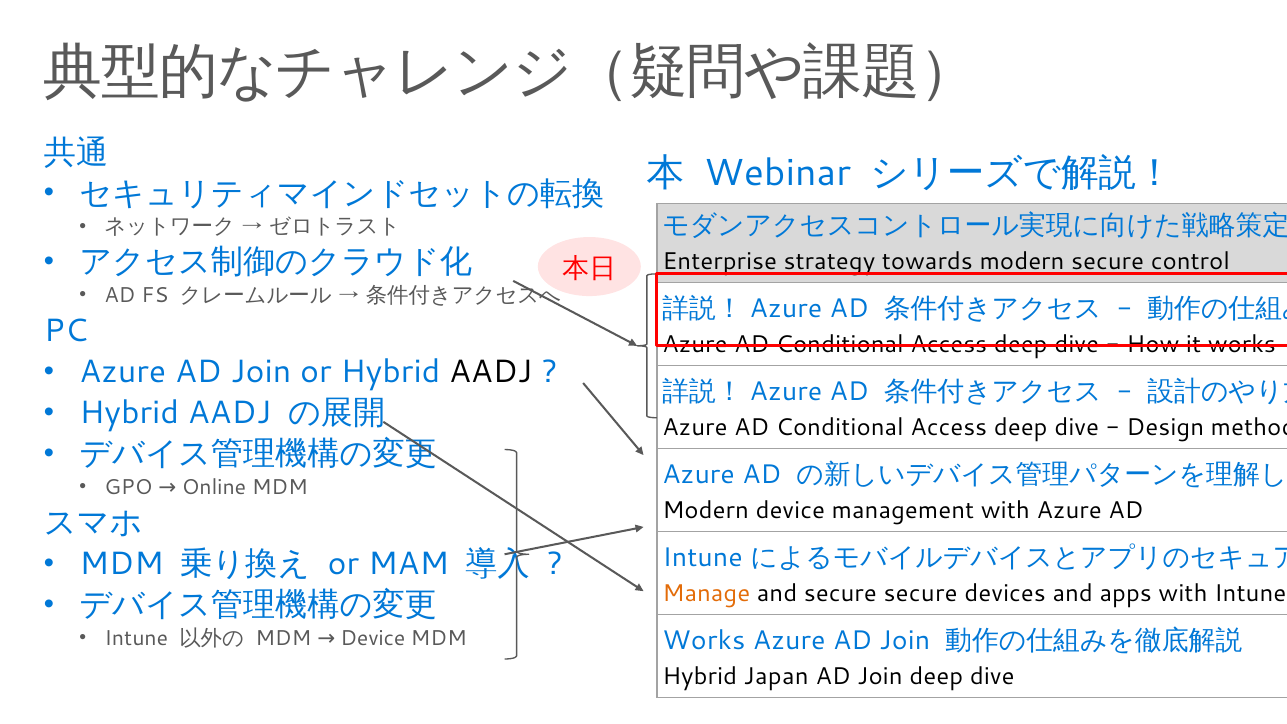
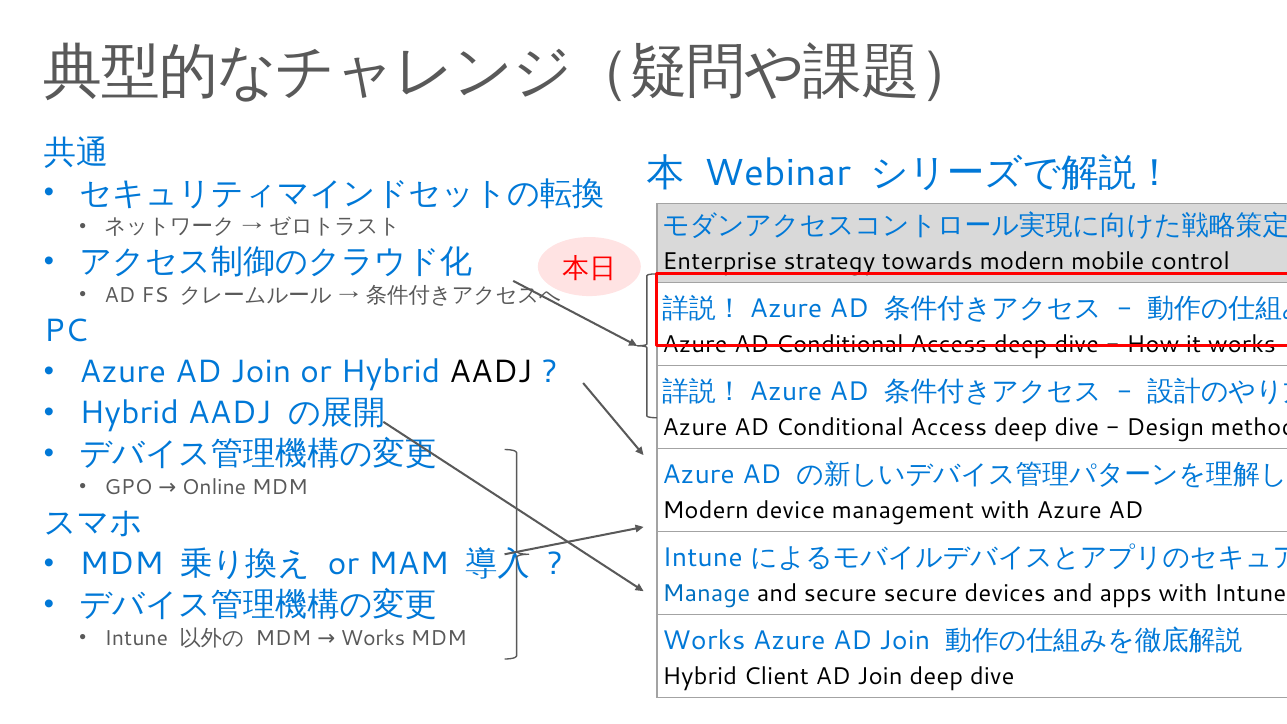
modern secure: secure -> mobile (1108, 261)
Manage colour: orange -> blue (706, 593)
MDM Device: Device -> Works (373, 638)
Japan: Japan -> Client (776, 676)
